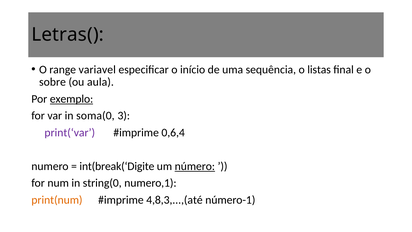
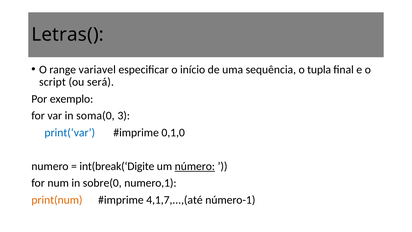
listas: listas -> tupla (319, 69)
sobre: sobre -> script (52, 82)
aula: aula -> será (100, 82)
exemplo underline: present -> none (72, 99)
print(‘var colour: purple -> blue (70, 132)
0,6,4: 0,6,4 -> 0,1,0 (173, 132)
string(0: string(0 -> sobre(0 (102, 183)
4,8,3,...,(até: 4,8,3,...,(até -> 4,1,7,...,(até (174, 200)
